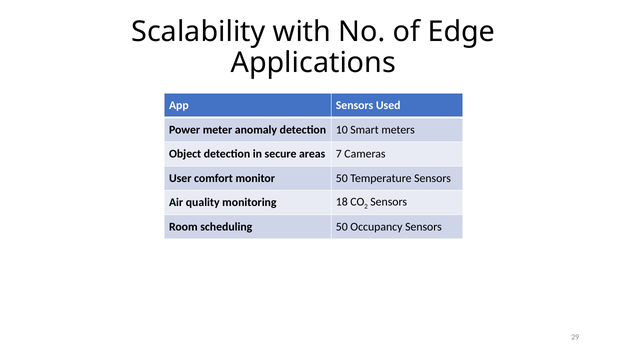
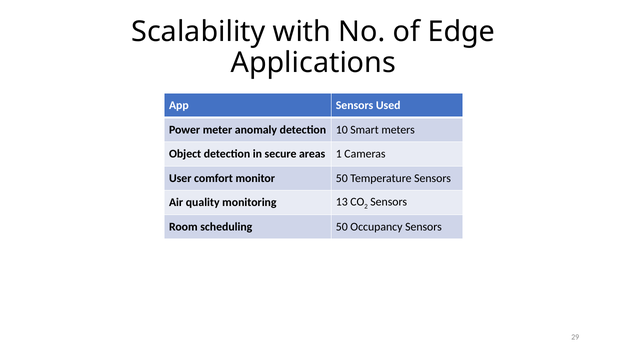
7: 7 -> 1 (339, 154)
18: 18 -> 13 (342, 202)
